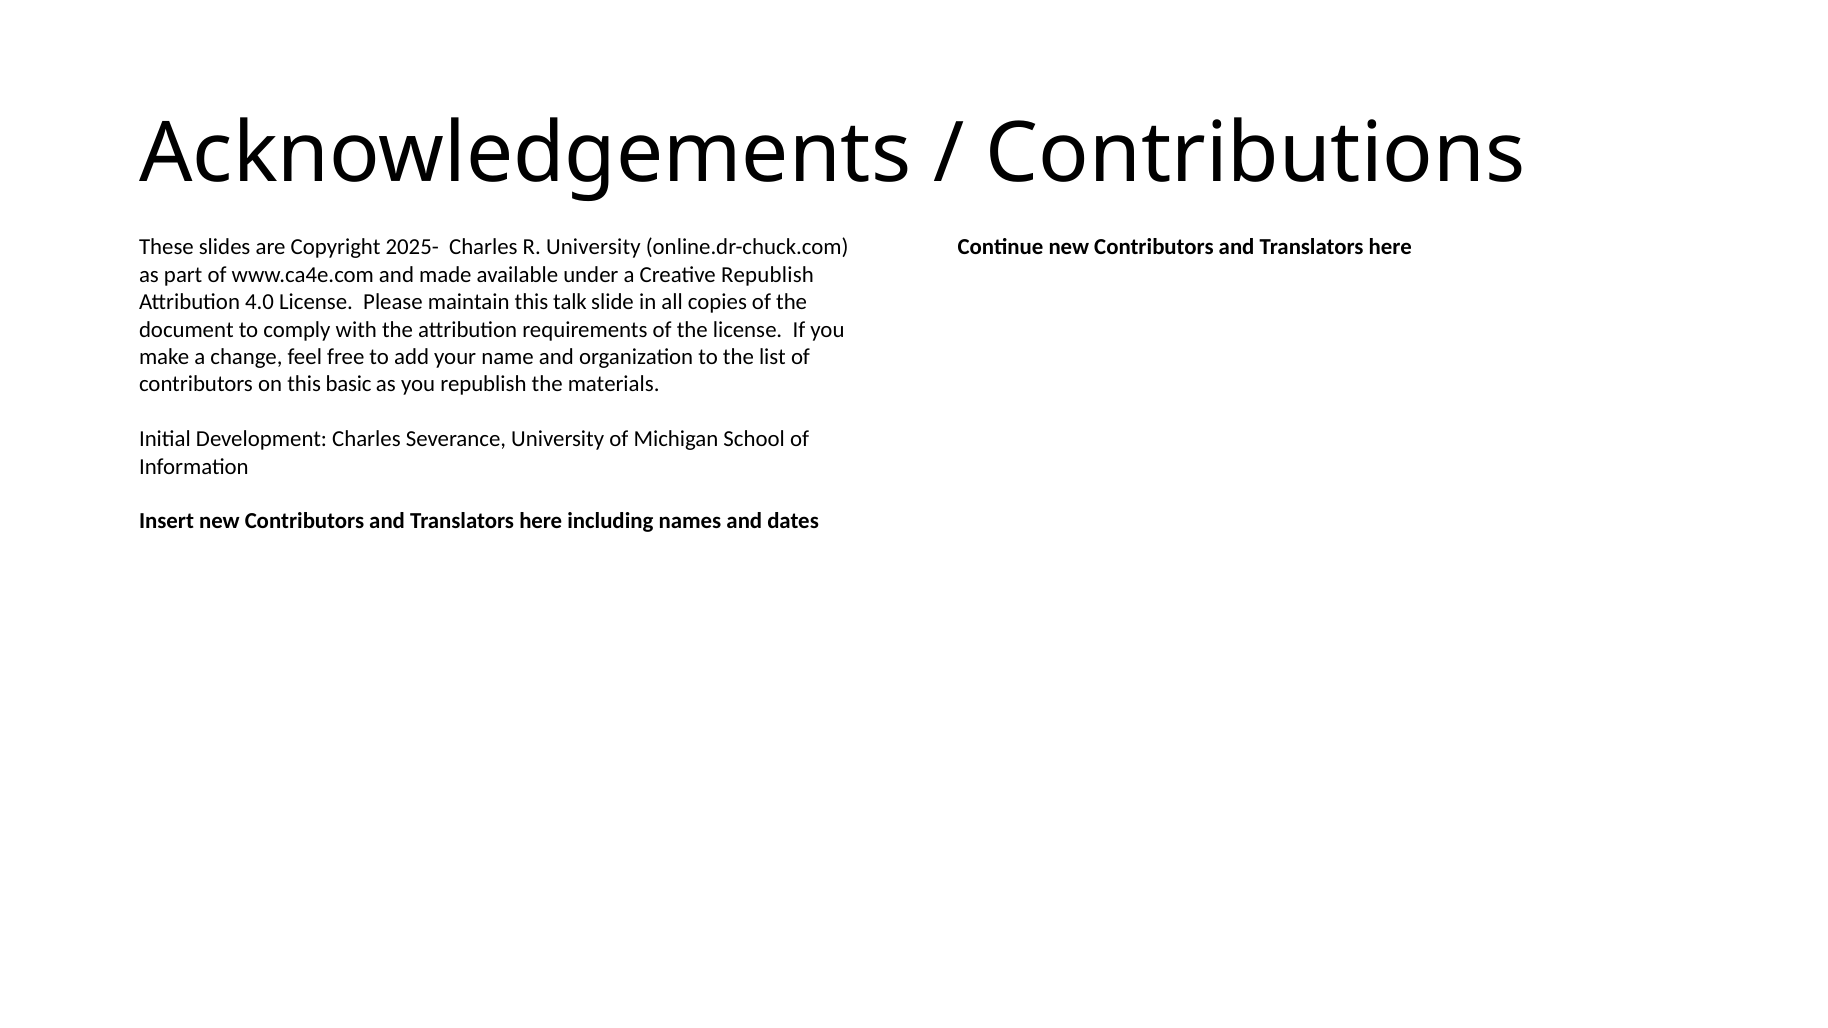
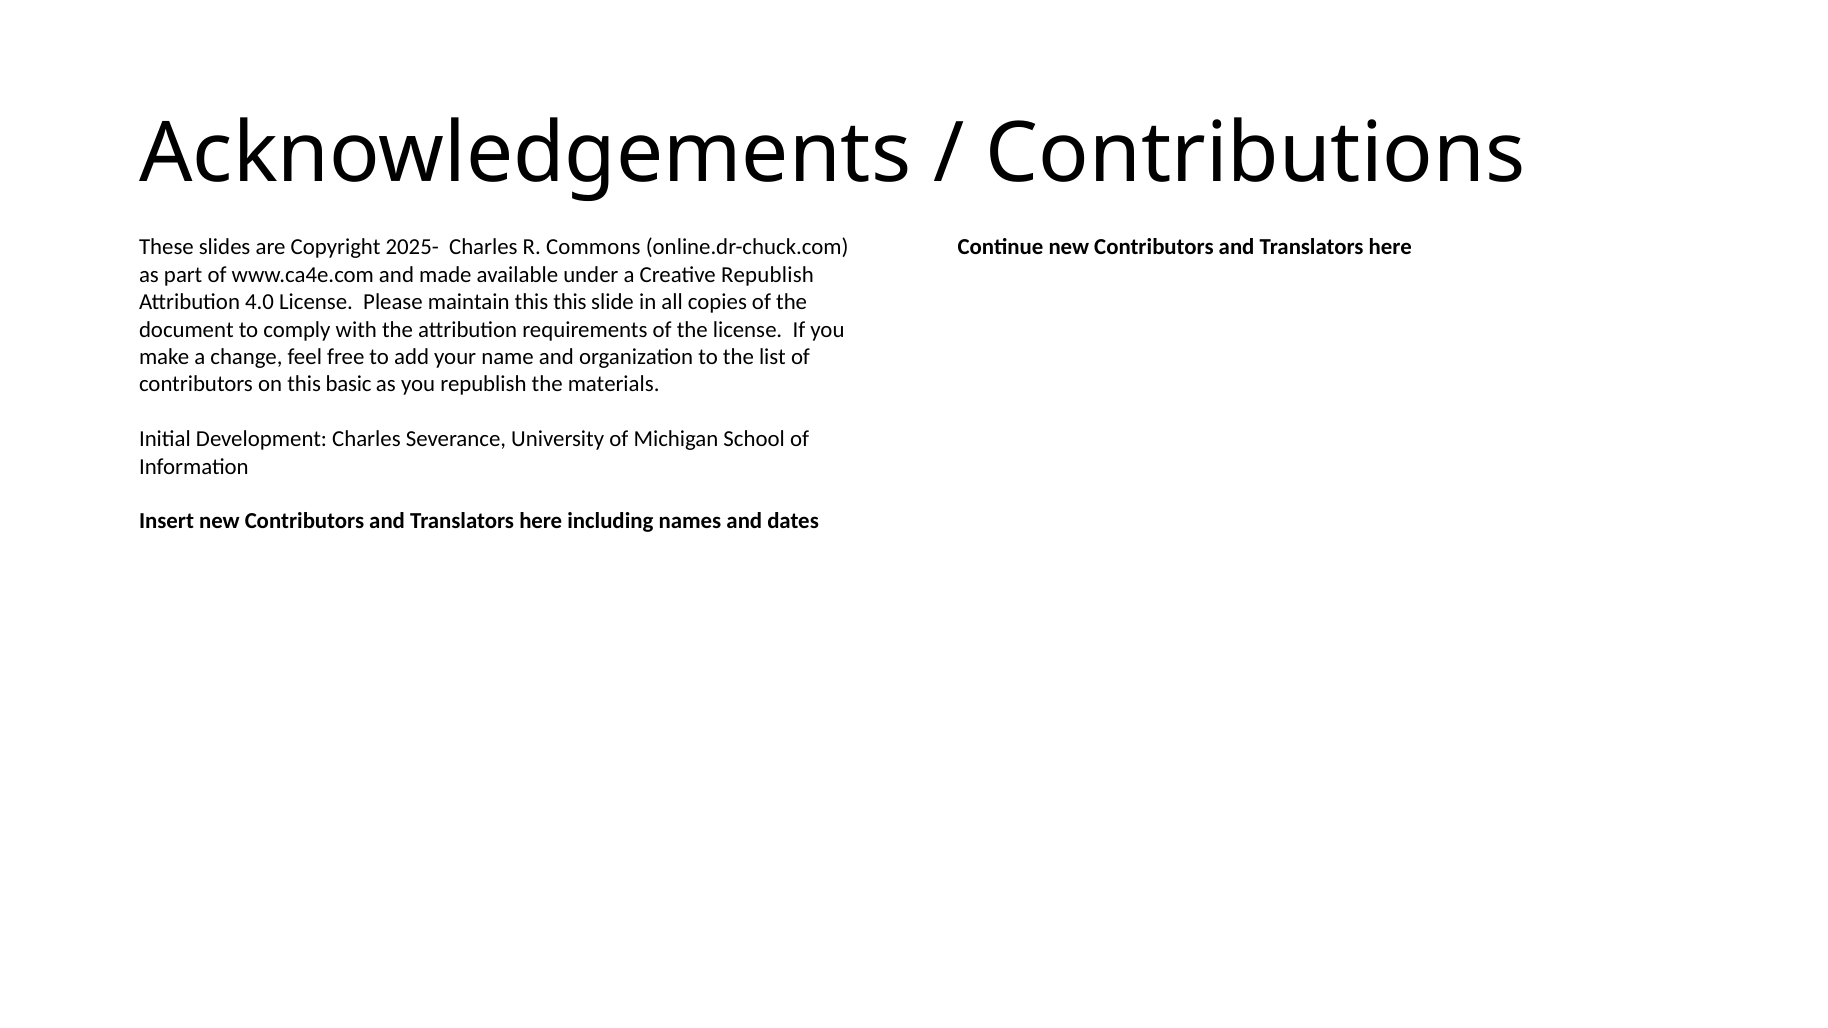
R University: University -> Commons (593, 247)
this talk: talk -> this (570, 302)
